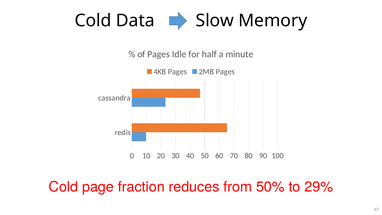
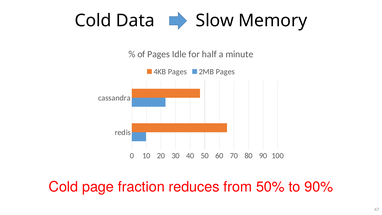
29%: 29% -> 90% (319, 187)
